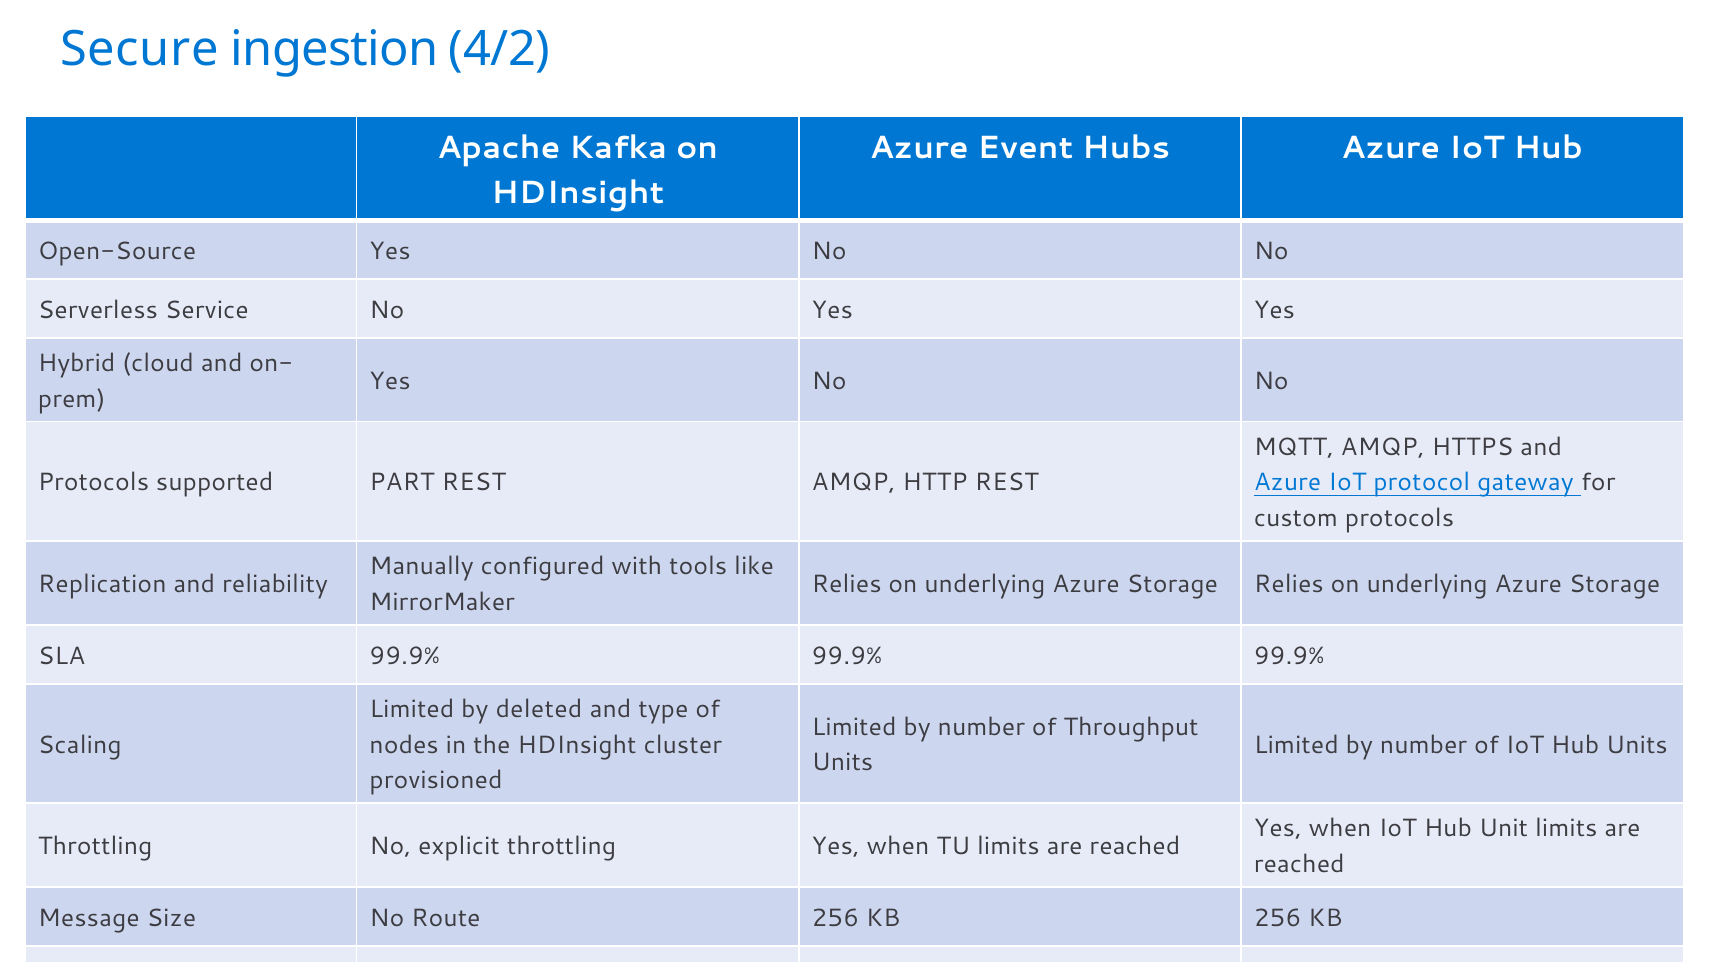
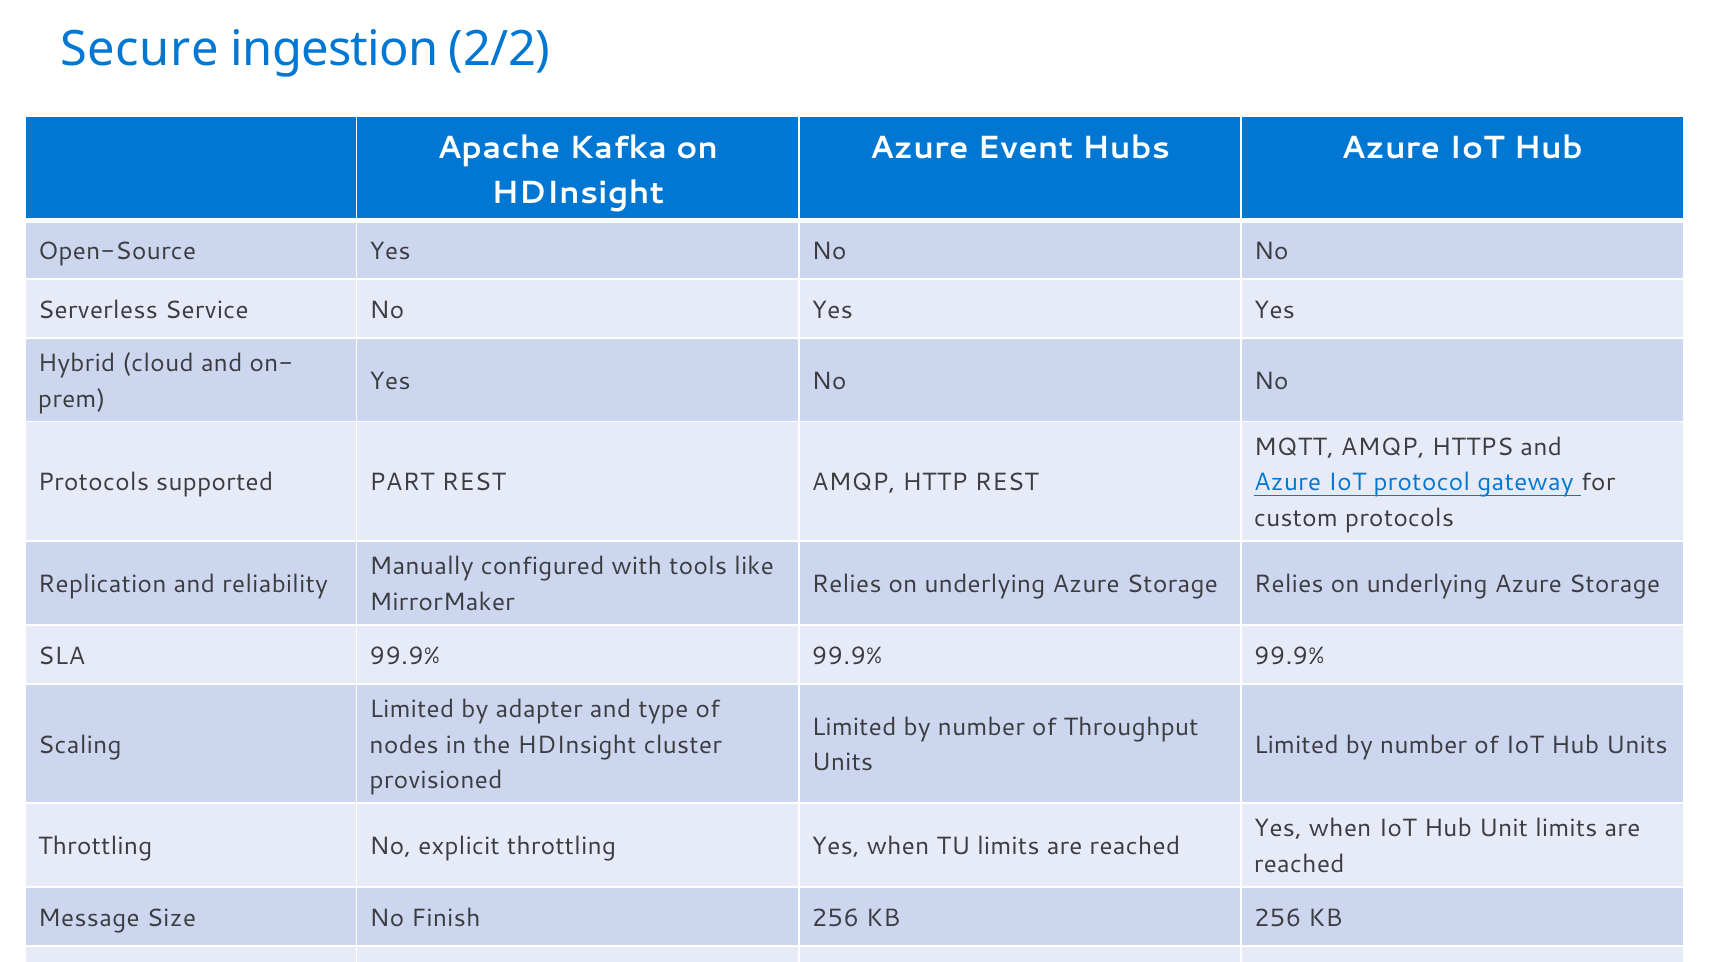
4/2: 4/2 -> 2/2 (500, 49)
deleted: deleted -> adapter (539, 709)
Route: Route -> Finish (446, 917)
